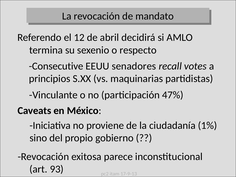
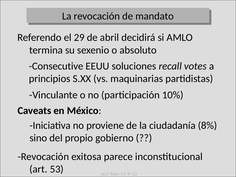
12: 12 -> 29 (79, 38)
respecto: respecto -> absoluto (138, 50)
senadores: senadores -> soluciones (134, 66)
47%: 47% -> 10% (173, 95)
1%: 1% -> 8% (208, 125)
93: 93 -> 53 (57, 169)
